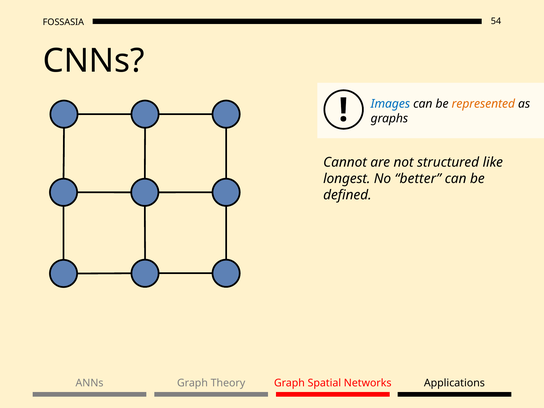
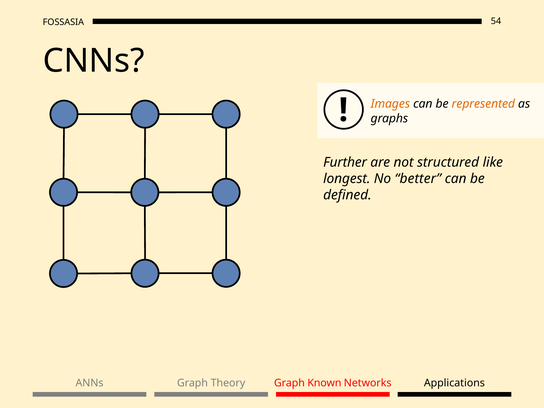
Images colour: blue -> orange (390, 104)
Cannot: Cannot -> Further (345, 162)
Spatial: Spatial -> Known (324, 383)
